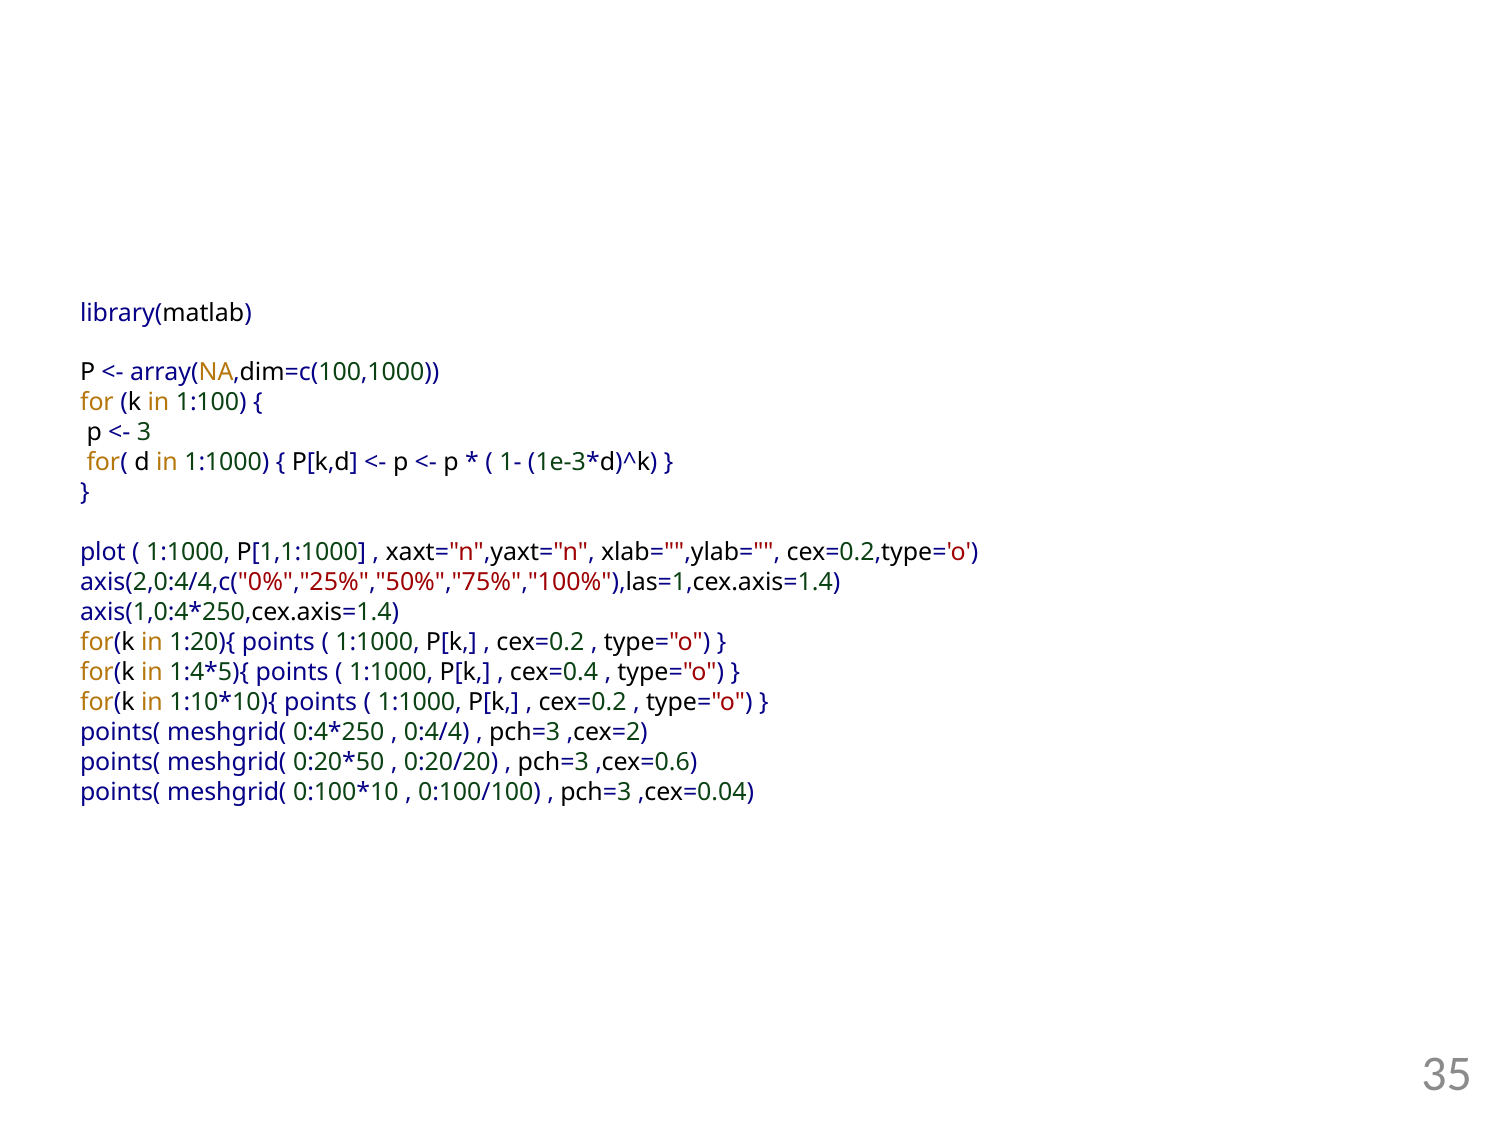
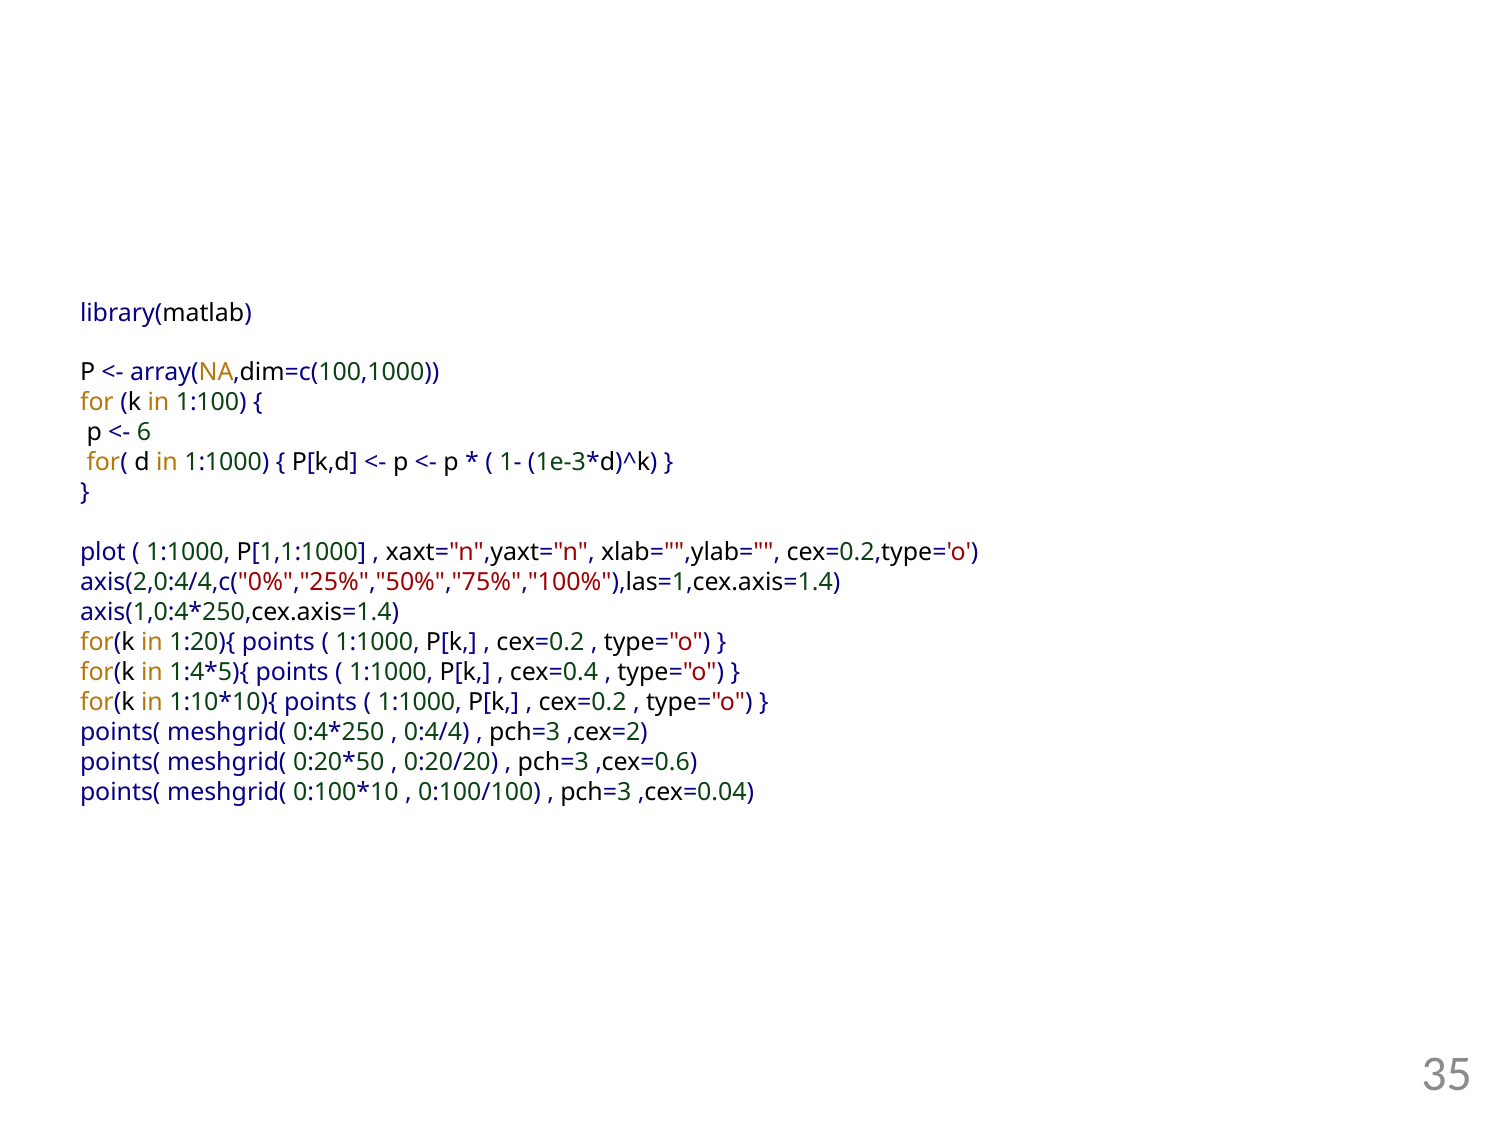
3: 3 -> 6 (144, 433)
